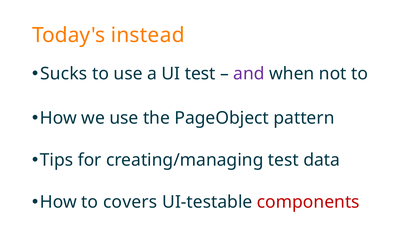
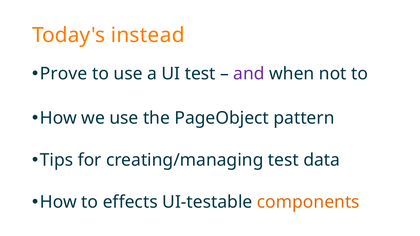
Sucks: Sucks -> Prove (64, 74)
covers: covers -> effects (130, 202)
components colour: red -> orange (308, 202)
